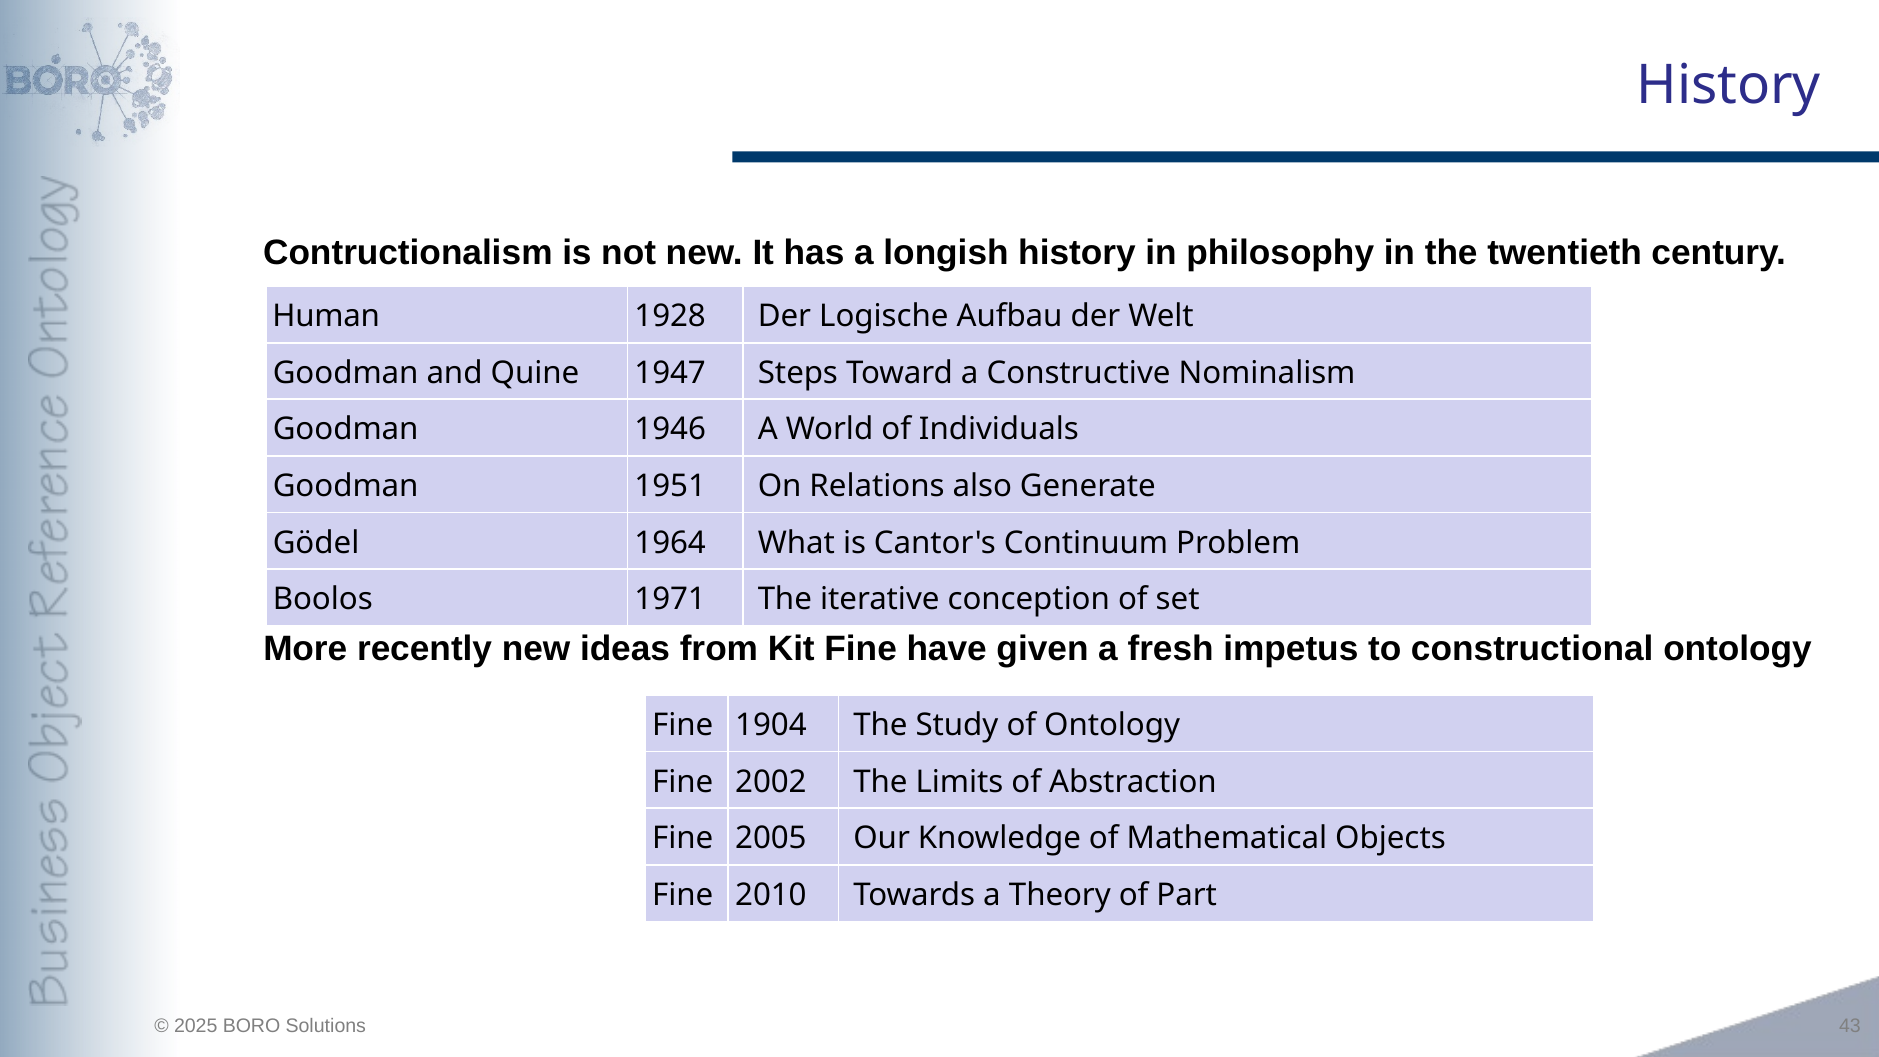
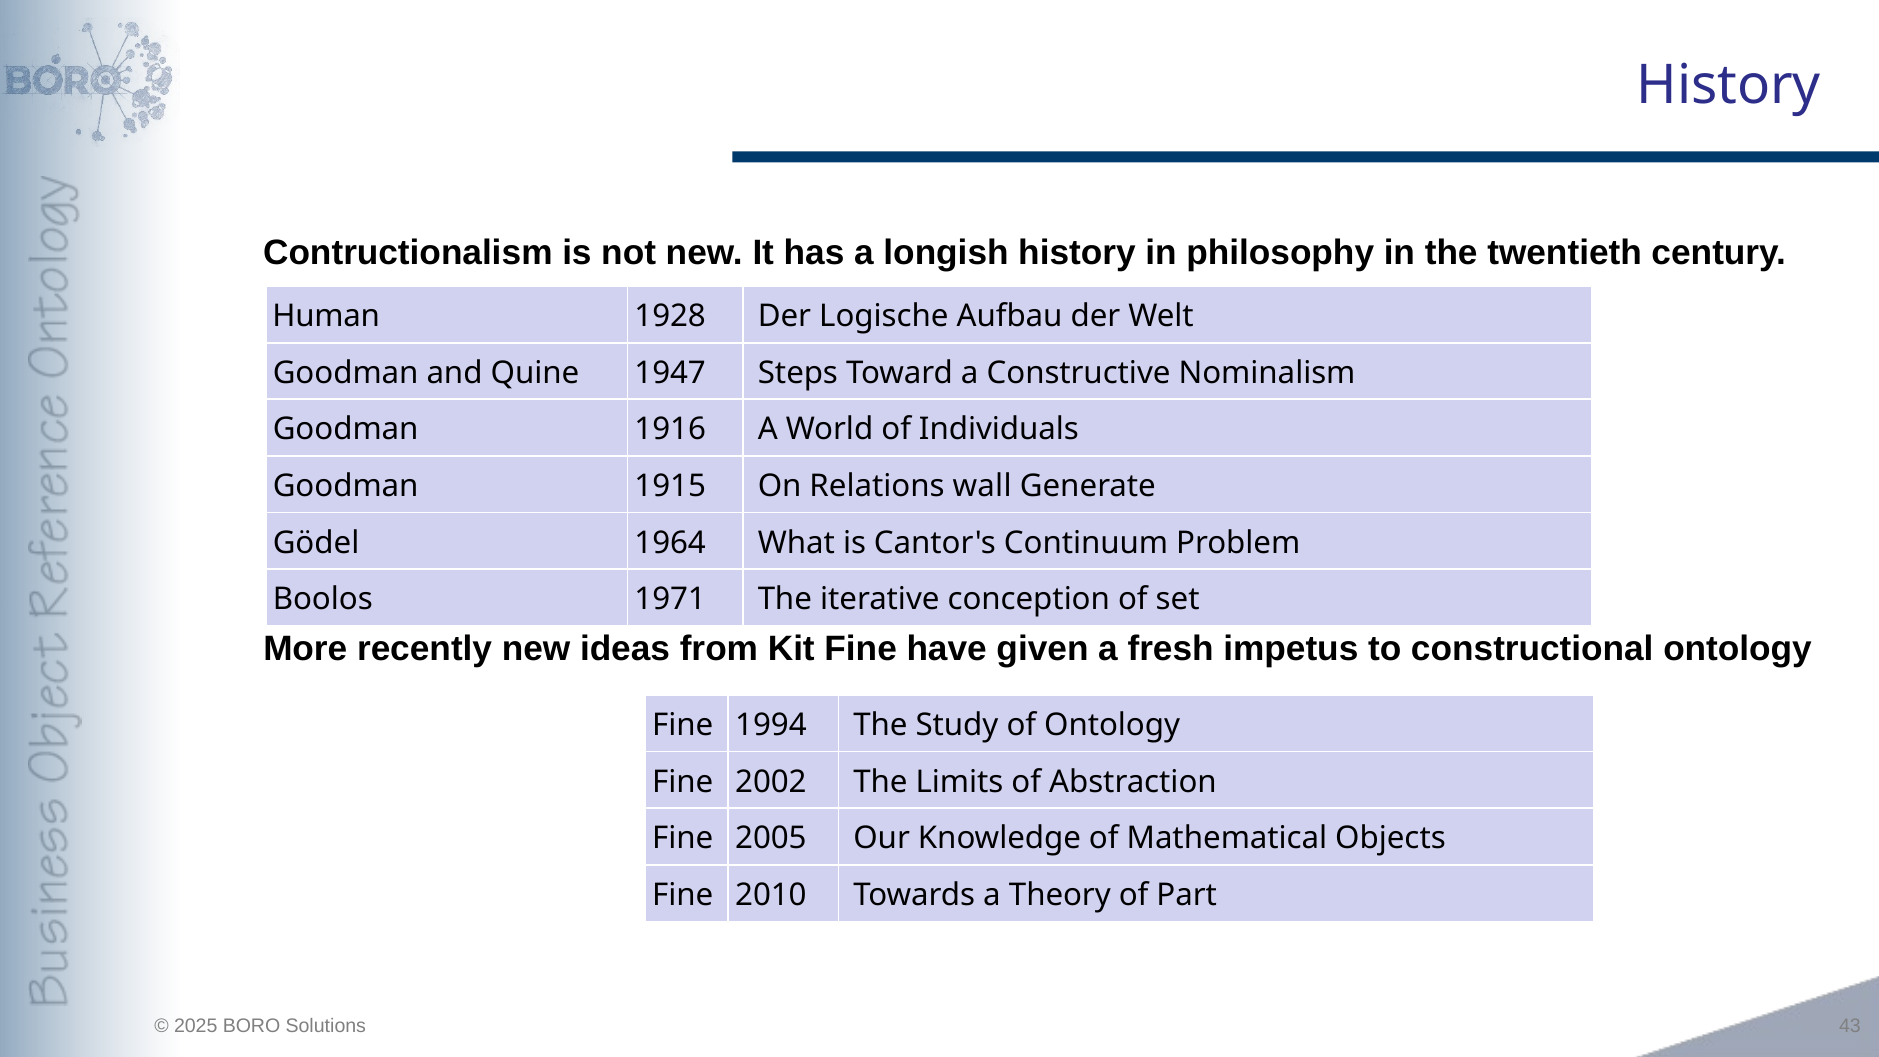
1946: 1946 -> 1916 (670, 429)
1951: 1951 -> 1915 (670, 486)
also: also -> wall (982, 486)
1904: 1904 -> 1994 (771, 725)
